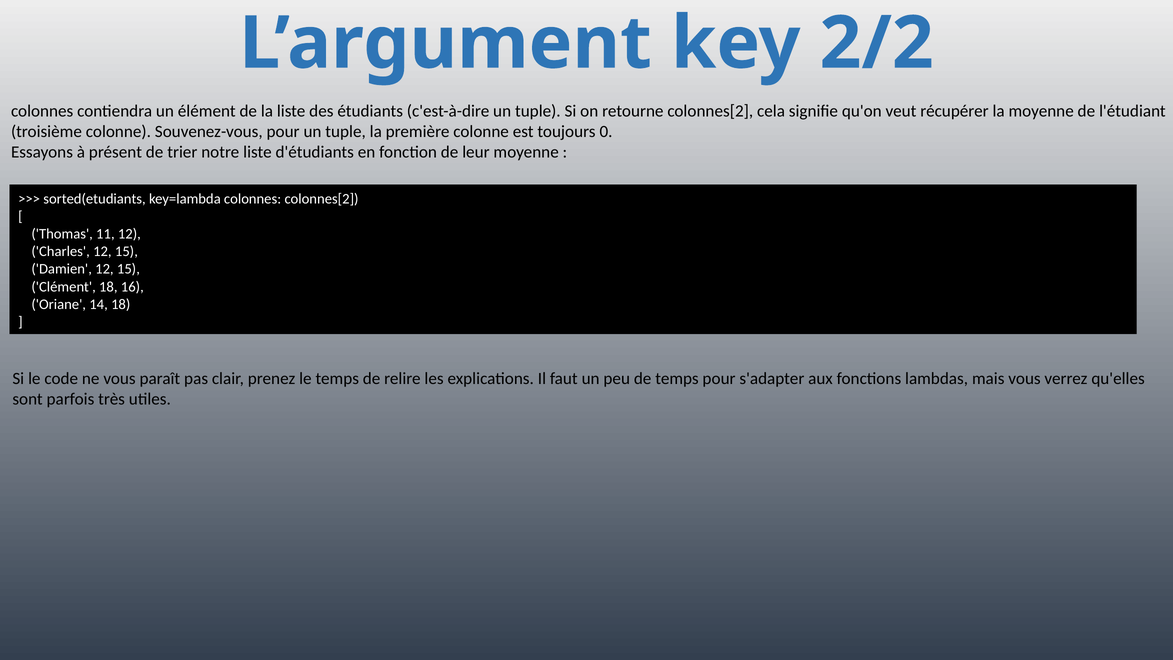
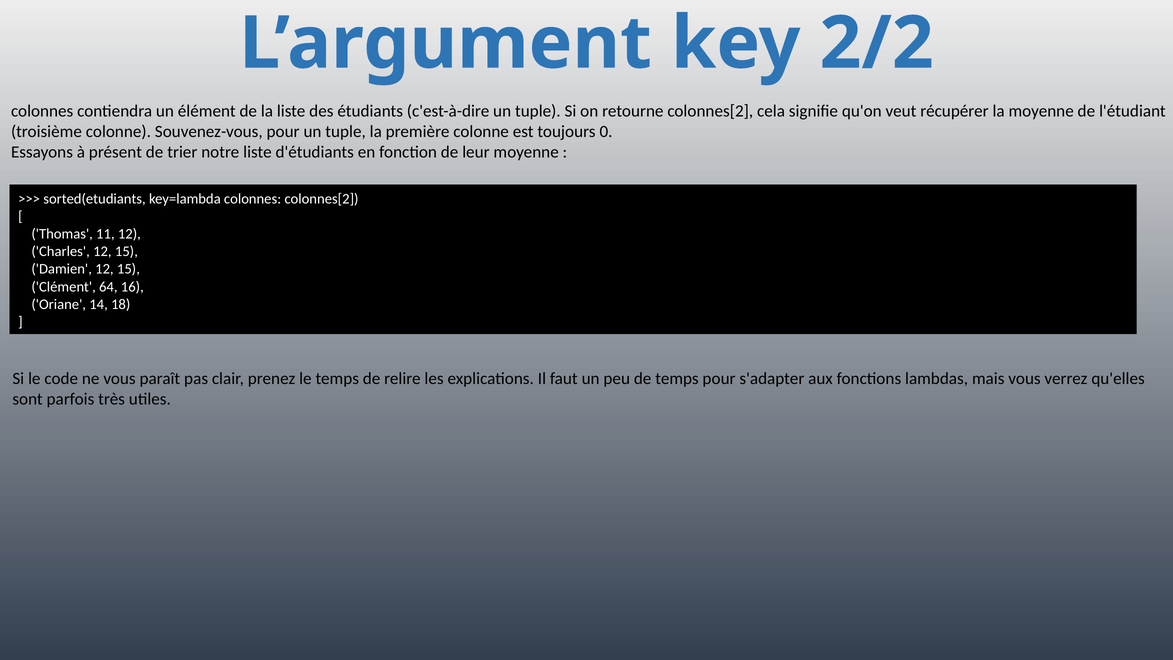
Clément 18: 18 -> 64 (108, 287)
